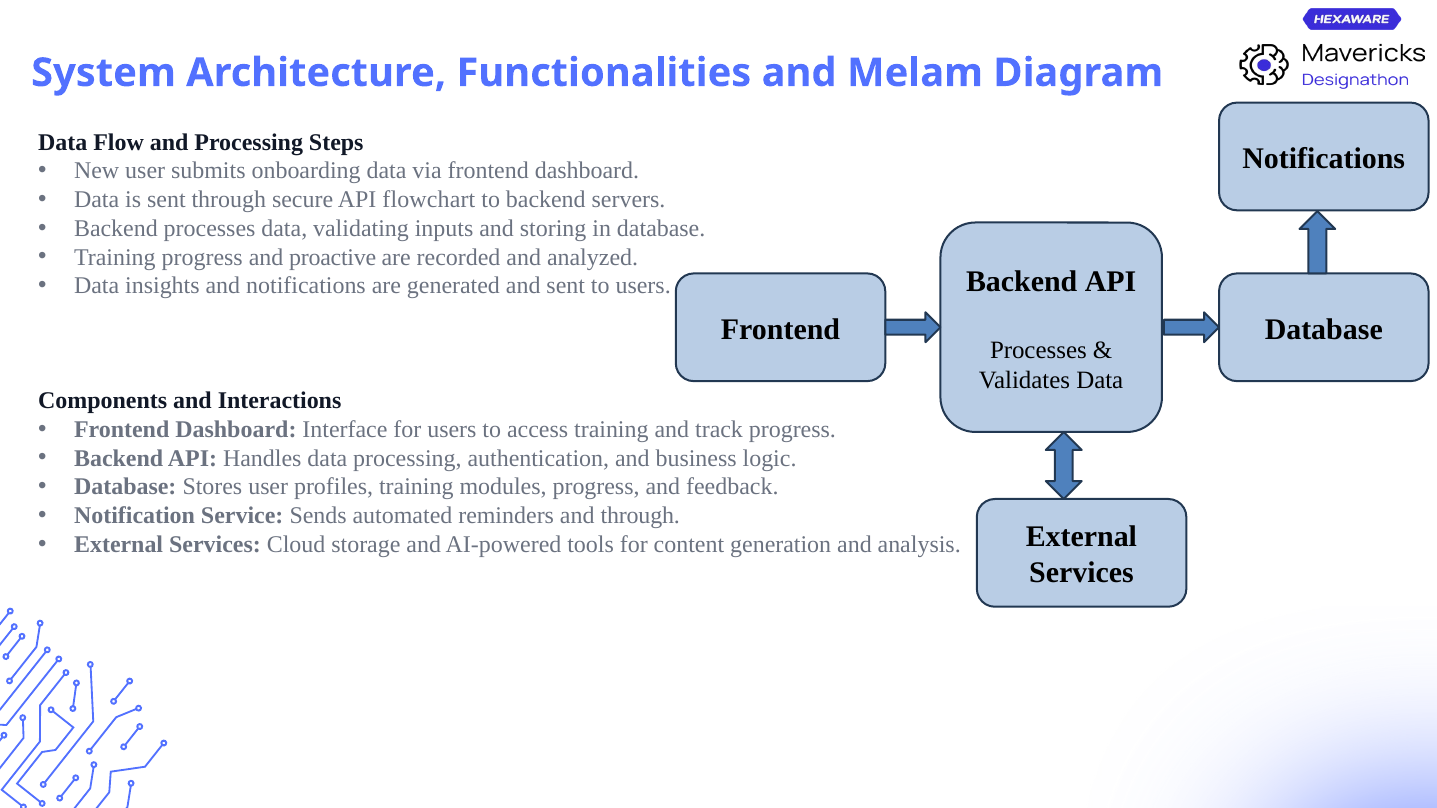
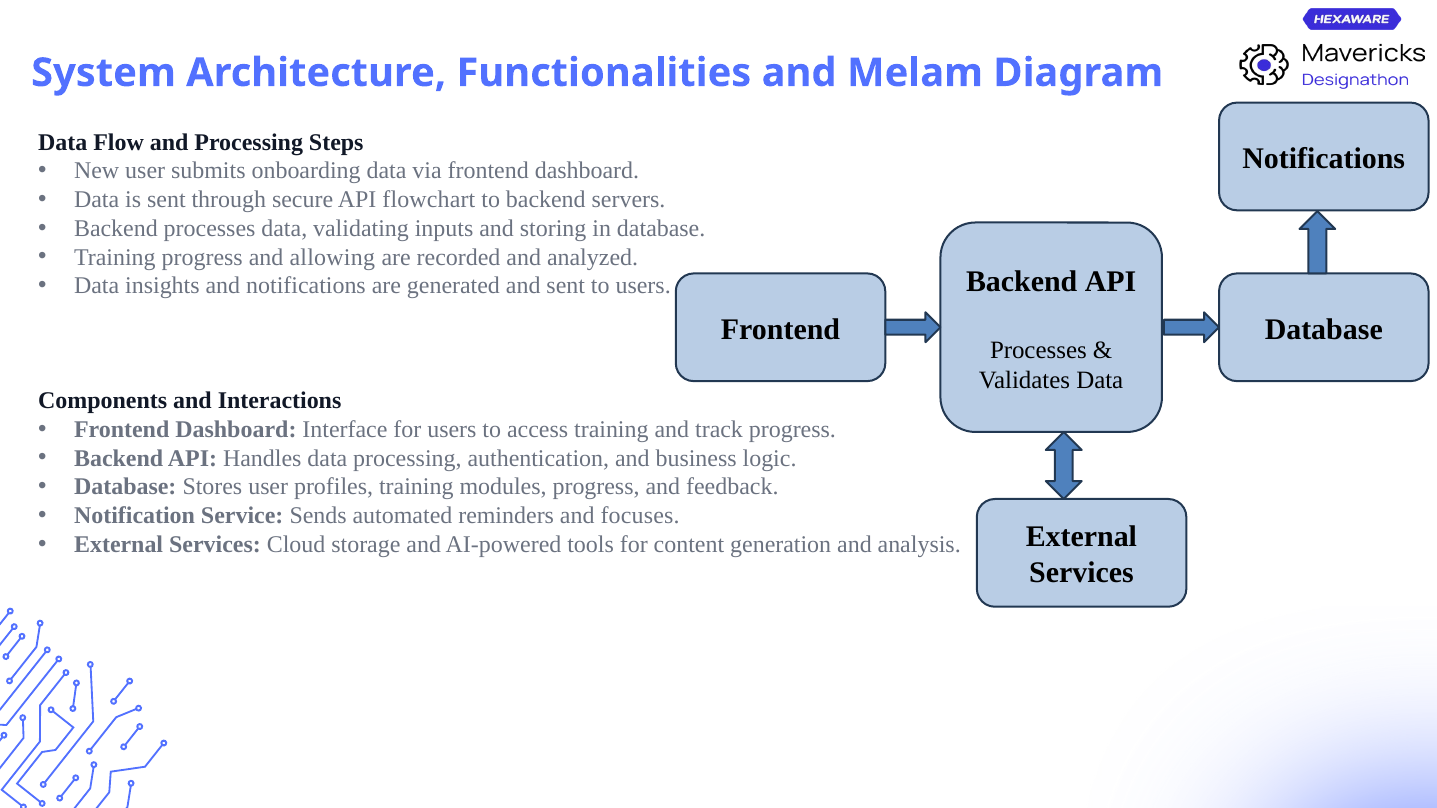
proactive: proactive -> allowing (332, 257)
and through: through -> focuses (640, 516)
